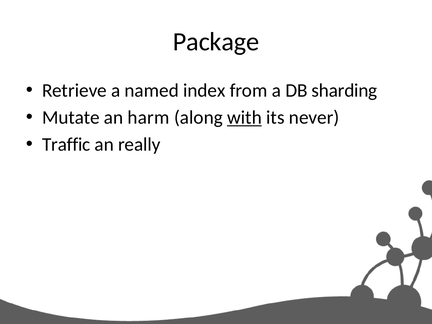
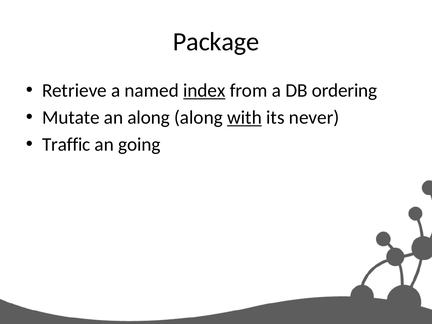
index underline: none -> present (204, 91)
sharding: sharding -> ordering (344, 91)
an harm: harm -> along (149, 118)
really: really -> going (139, 144)
